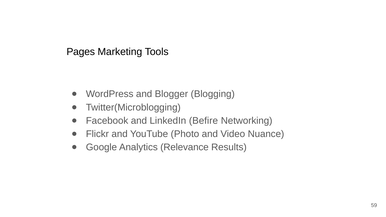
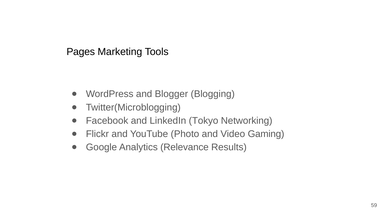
Befire: Befire -> Tokyo (204, 121)
Nuance: Nuance -> Gaming (266, 134)
